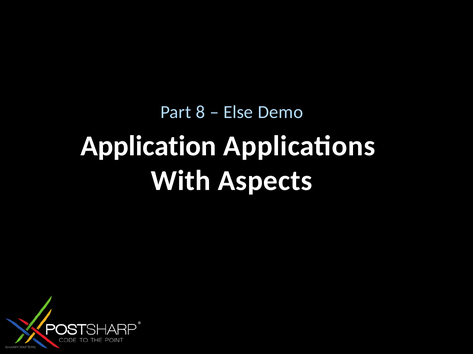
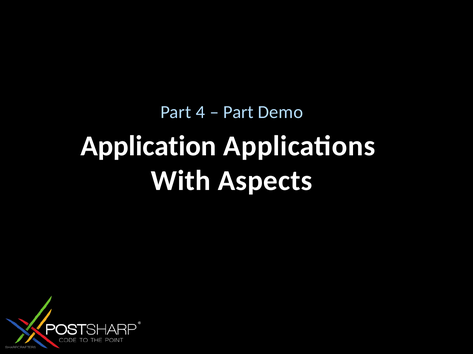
8: 8 -> 4 (201, 112)
Else: Else -> Part (238, 112)
